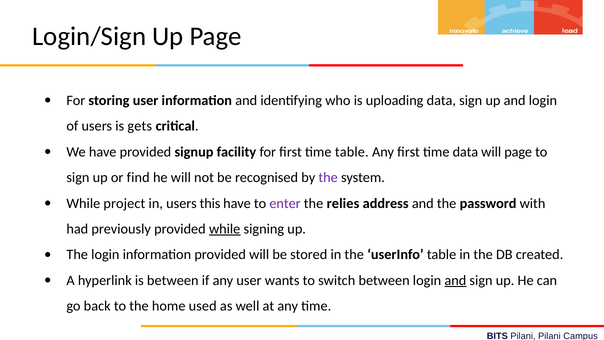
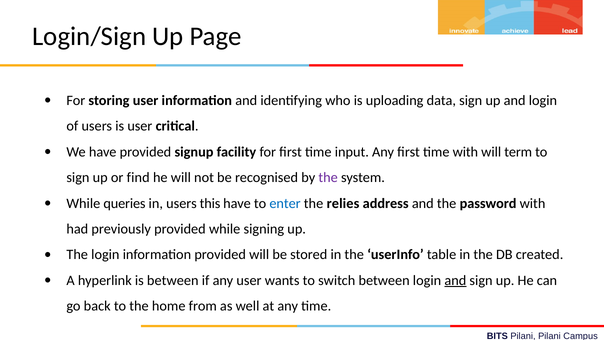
is gets: gets -> user (140, 126)
time table: table -> input (352, 152)
time data: data -> with (465, 152)
will page: page -> term (518, 152)
project: project -> queries (124, 203)
enter colour: purple -> blue (285, 203)
while underline: present -> none (225, 229)
used: used -> from (203, 306)
